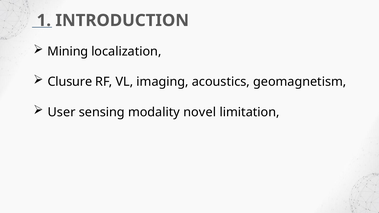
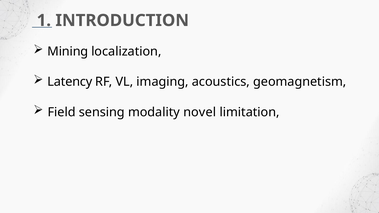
Clusure: Clusure -> Latency (70, 82)
User: User -> Field (62, 112)
